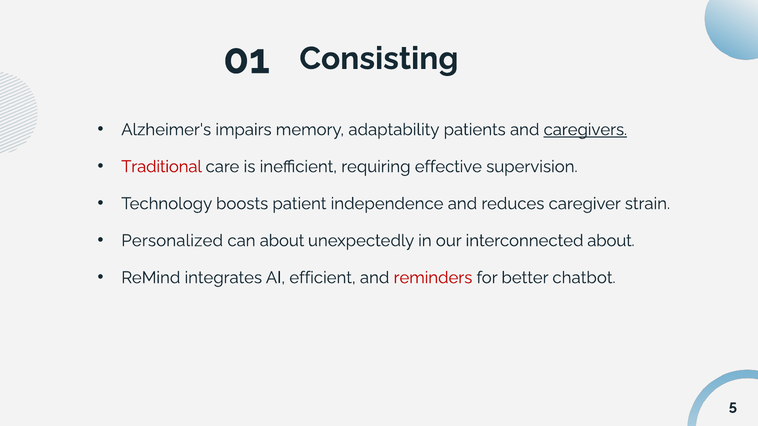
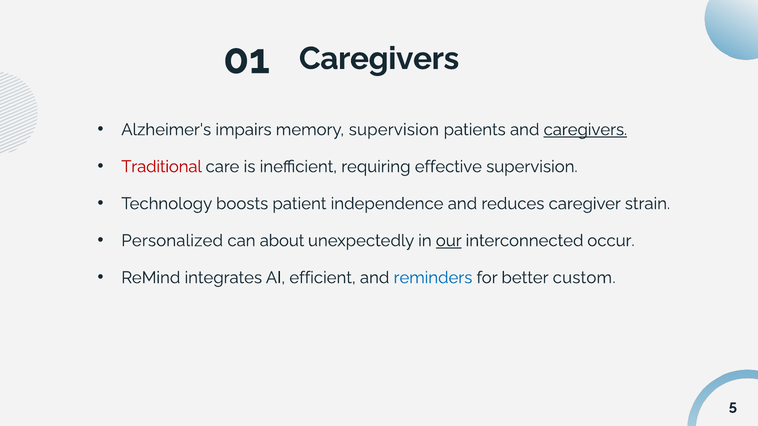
Consisting: Consisting -> Caregivers (379, 59)
memory adaptability: adaptability -> supervision (394, 130)
our underline: none -> present (449, 241)
interconnected about: about -> occur (611, 241)
reminders colour: red -> blue (433, 278)
chatbot: chatbot -> custom (584, 278)
